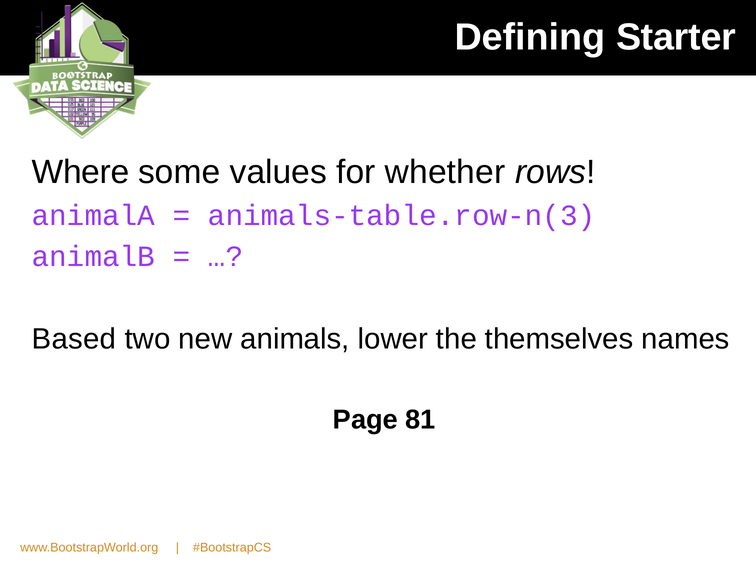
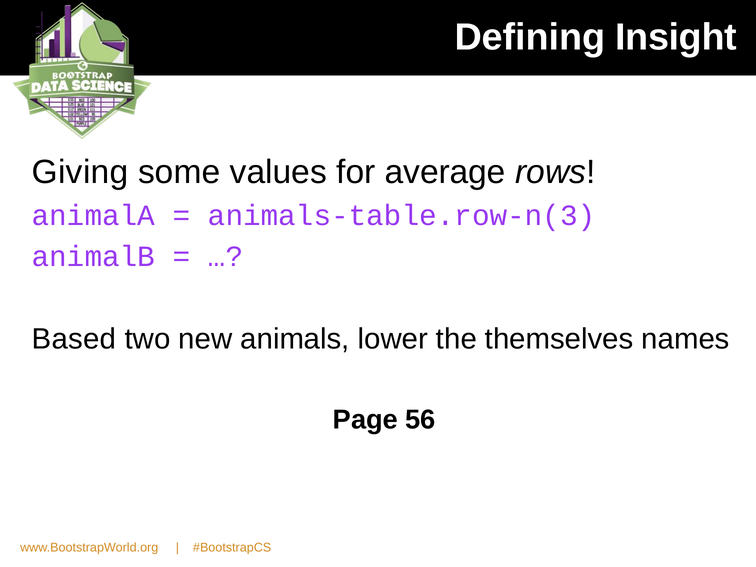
Starter: Starter -> Insight (676, 37)
Where: Where -> Giving (80, 172)
whether: whether -> average (445, 172)
81: 81 -> 56 (420, 420)
